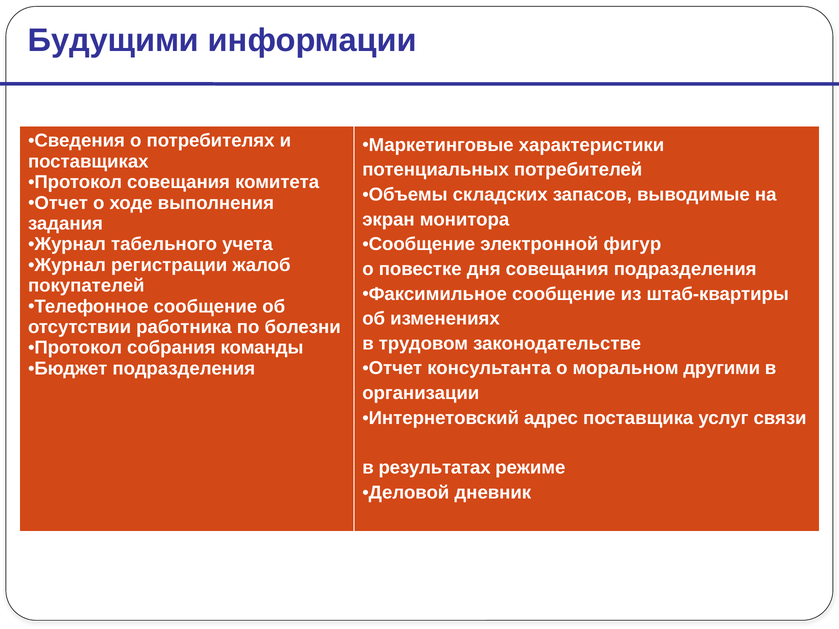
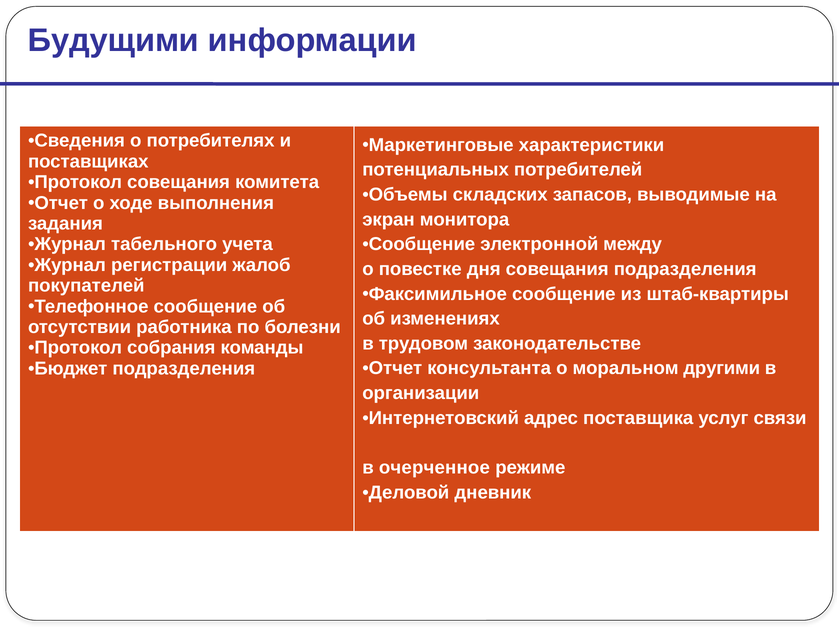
фигур: фигур -> между (633, 244)
результатах: результатах -> очерченное (434, 468)
